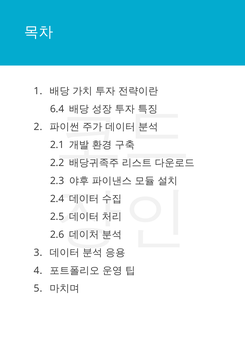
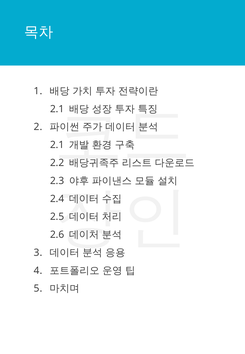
6.4: 6.4 -> 2.1 (57, 109)
